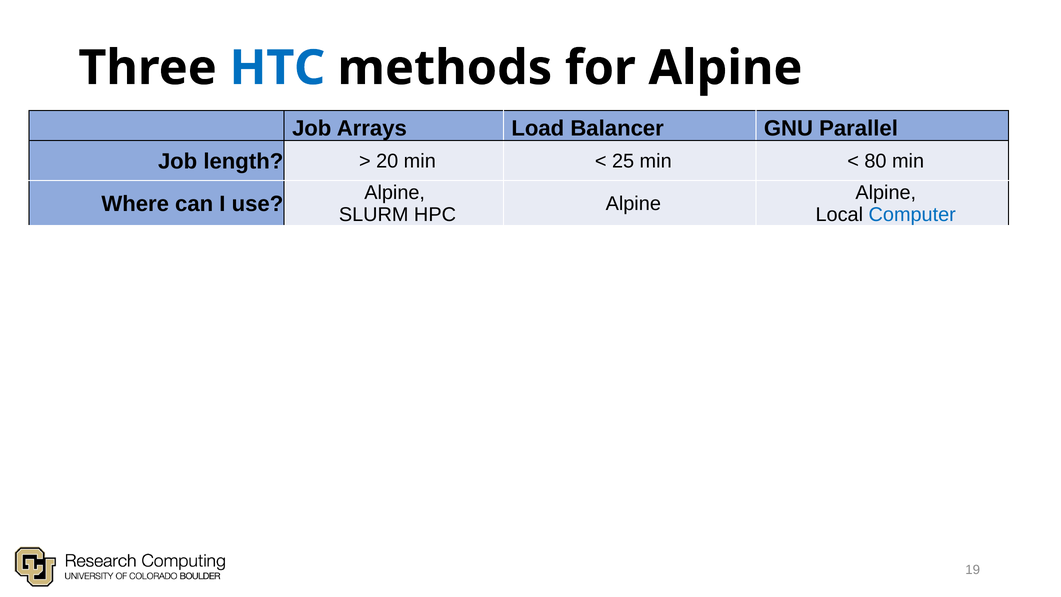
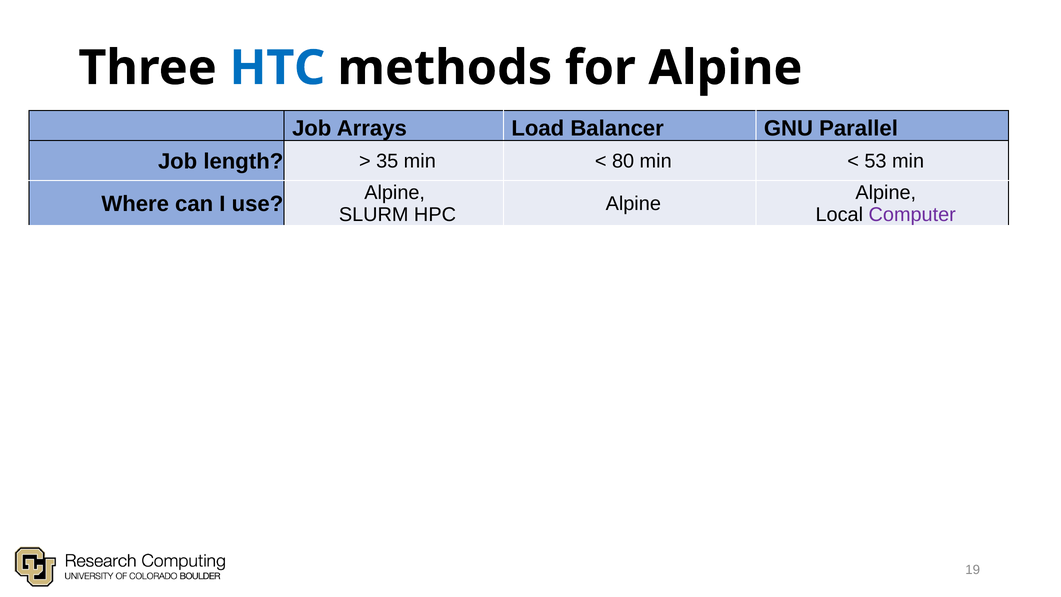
20: 20 -> 35 (387, 161)
25: 25 -> 80 (623, 161)
80: 80 -> 53 (876, 161)
Computer colour: blue -> purple (912, 215)
